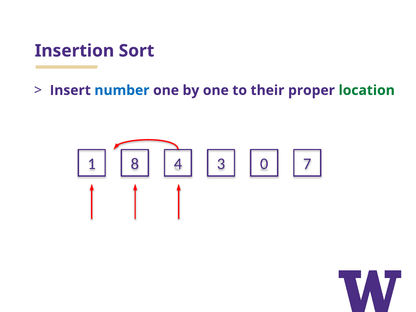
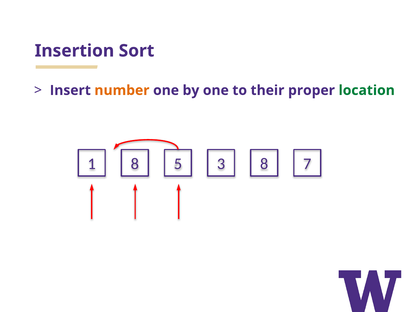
number colour: blue -> orange (122, 90)
4: 4 -> 5 (178, 164)
3 0: 0 -> 8 (264, 164)
